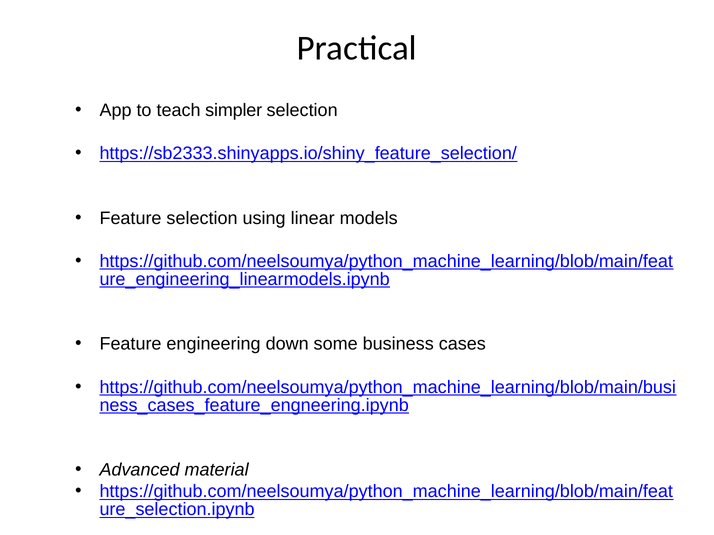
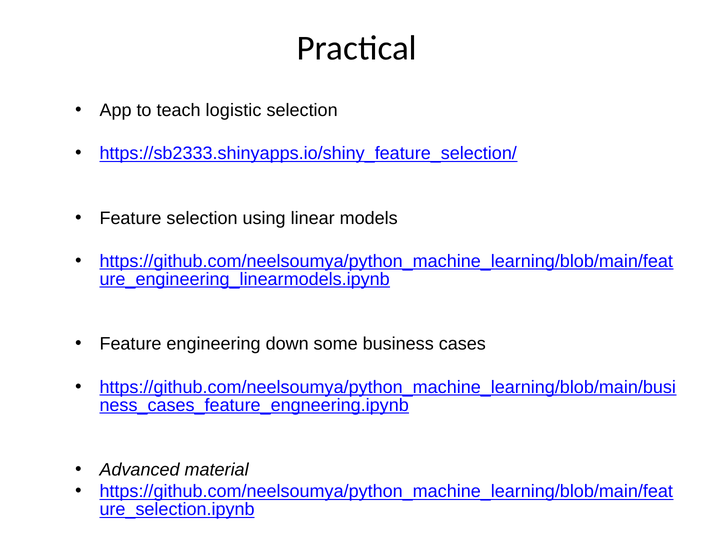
simpler: simpler -> logistic (234, 110)
